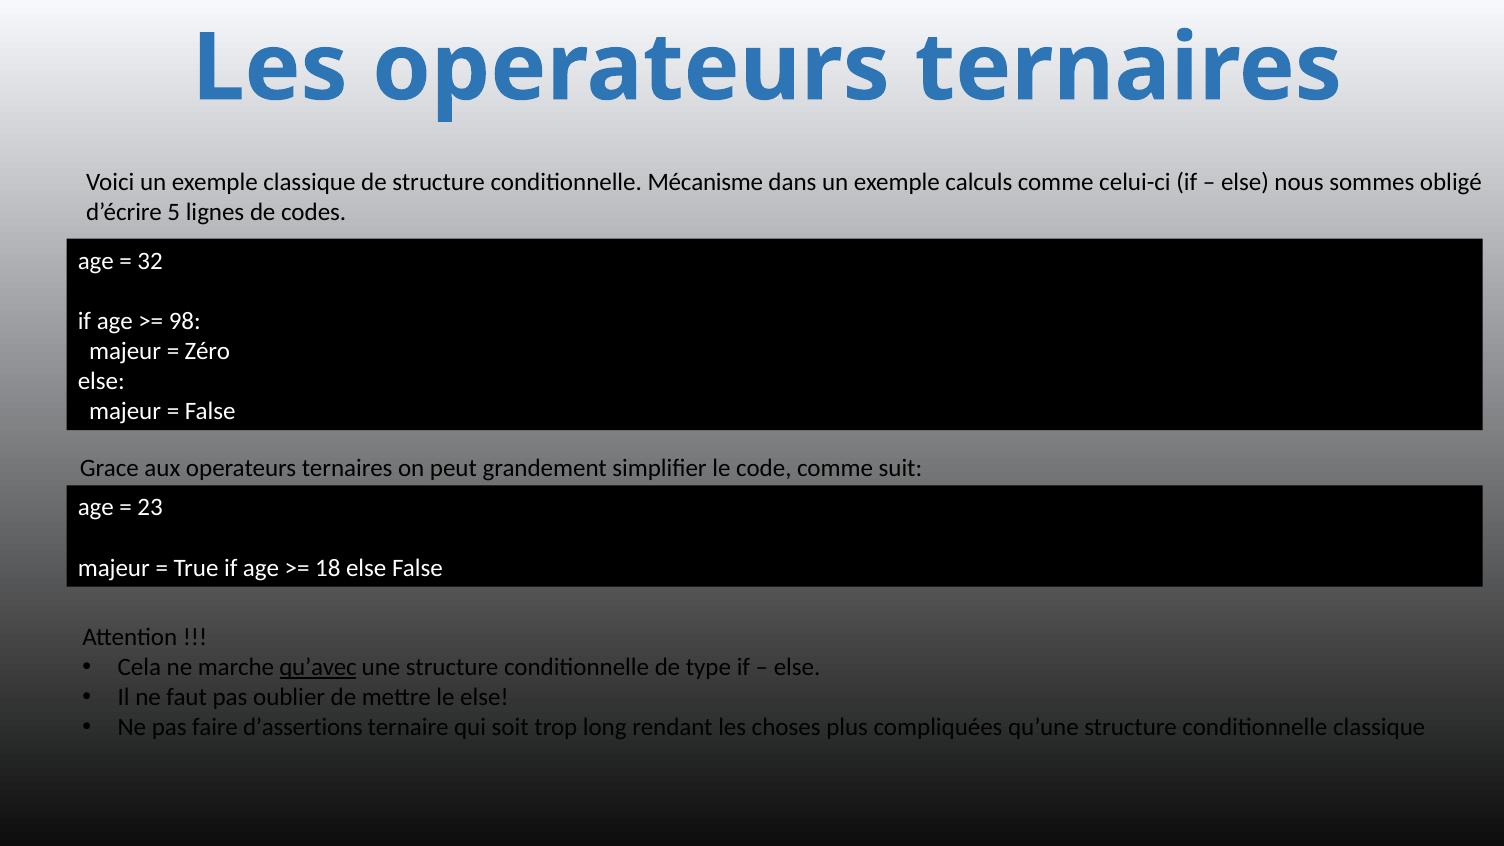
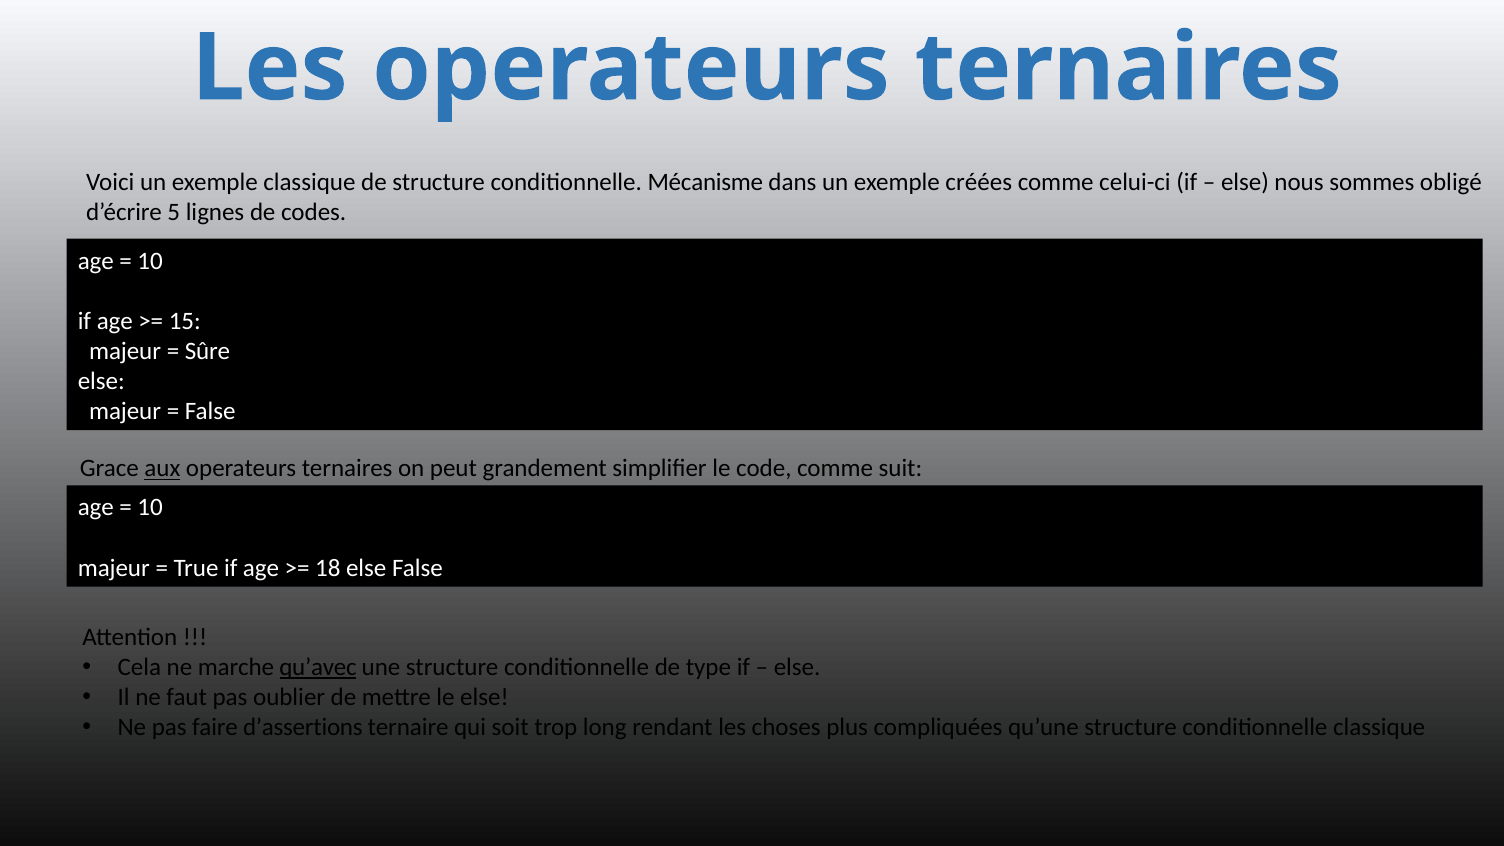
calculs: calculs -> créées (979, 182)
32: 32 -> 10 (150, 261)
98: 98 -> 15 (185, 321)
Zéro: Zéro -> Sûre (207, 351)
aux underline: none -> present (162, 469)
23: 23 -> 10 (150, 508)
